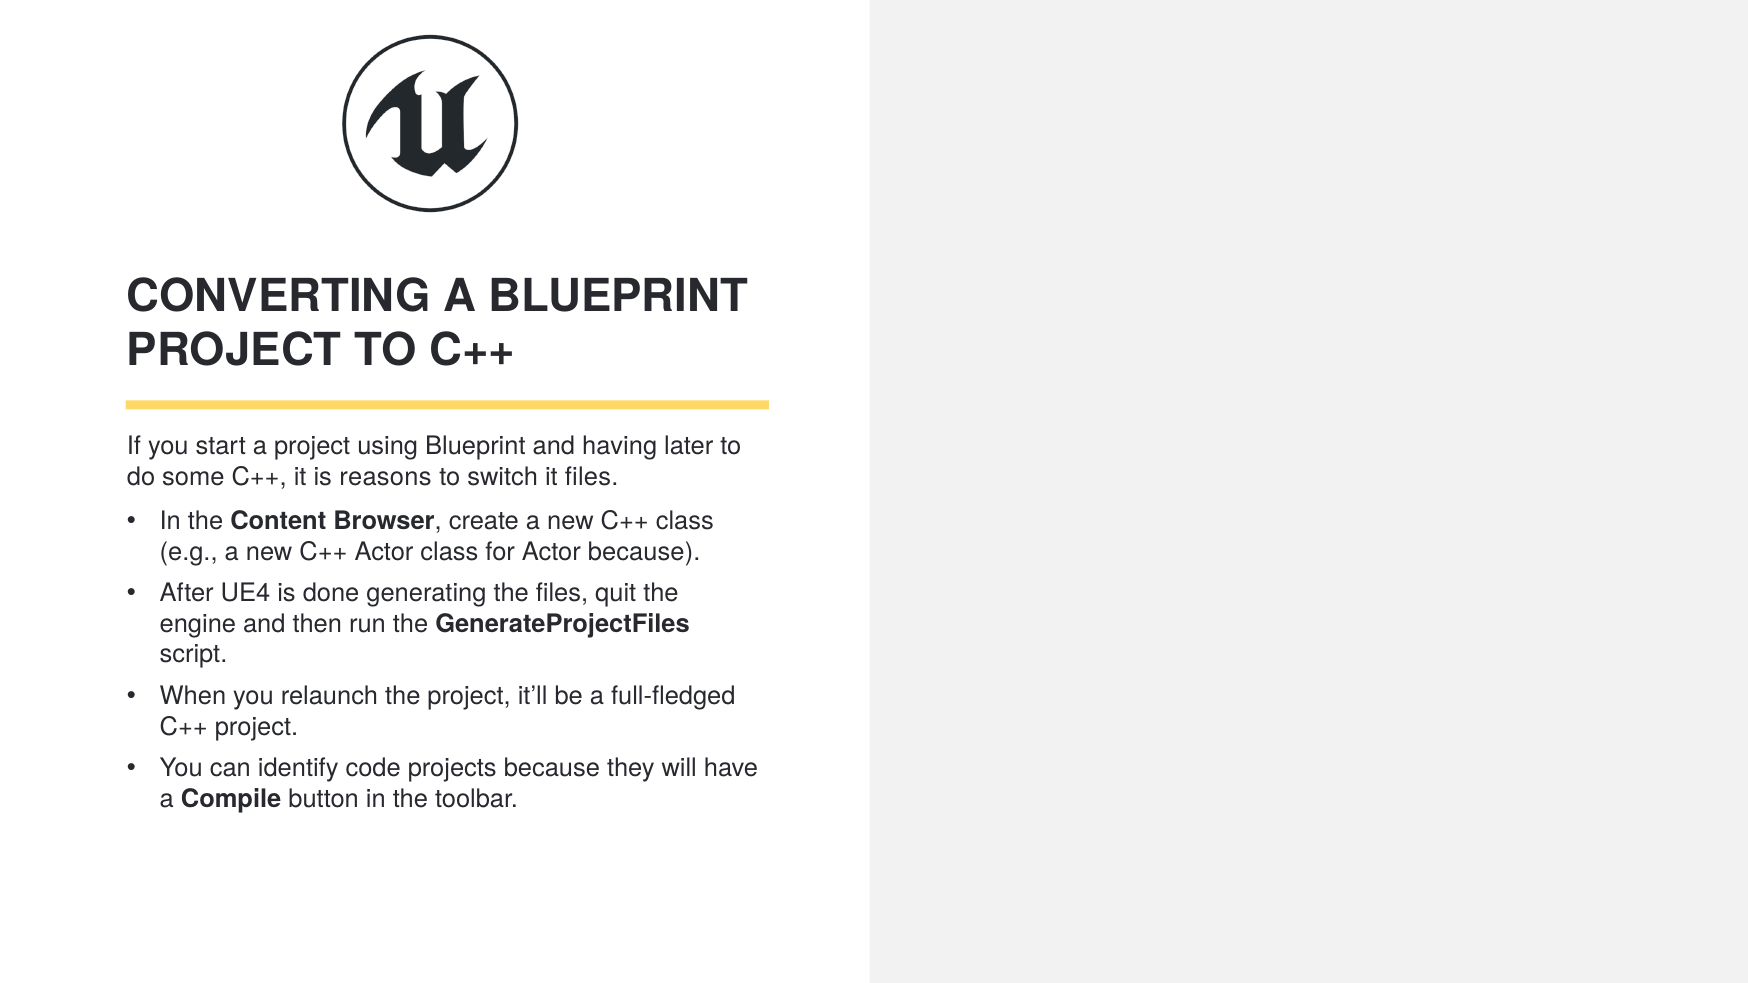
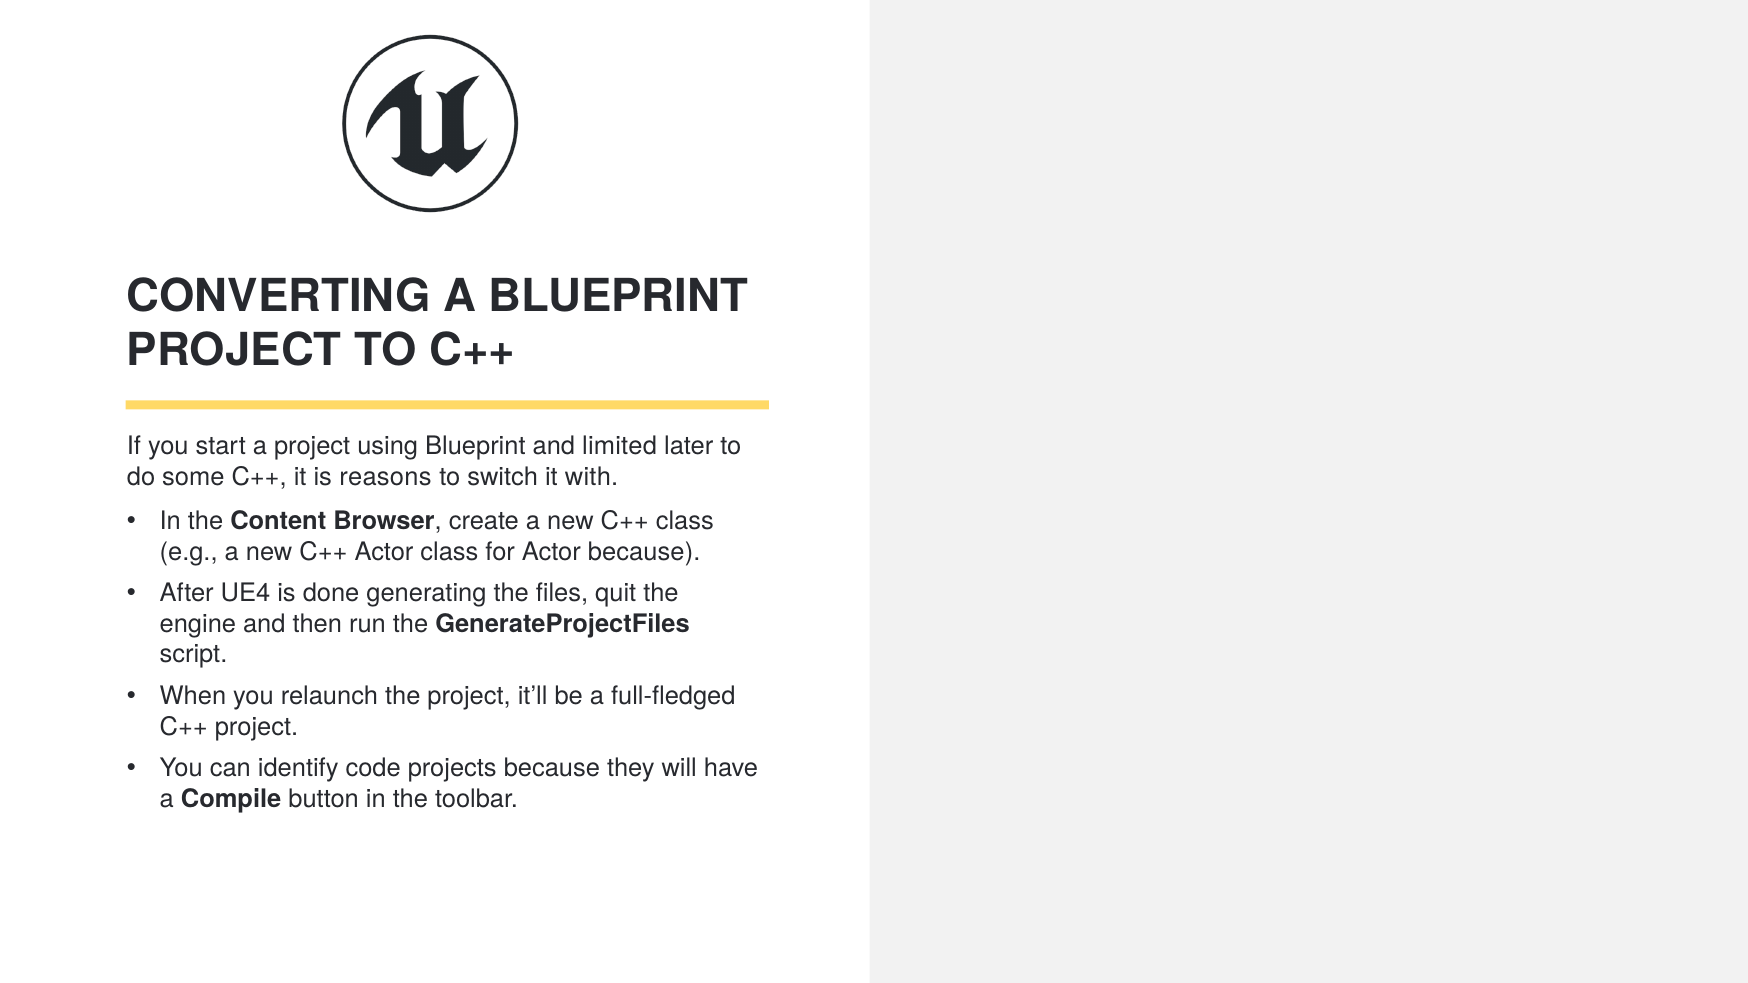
having: having -> limited (620, 446)
it files: files -> with (592, 477)
